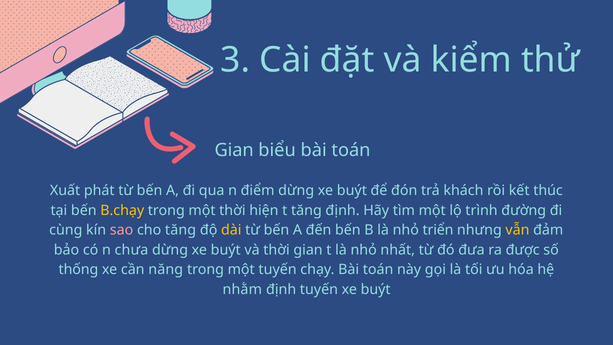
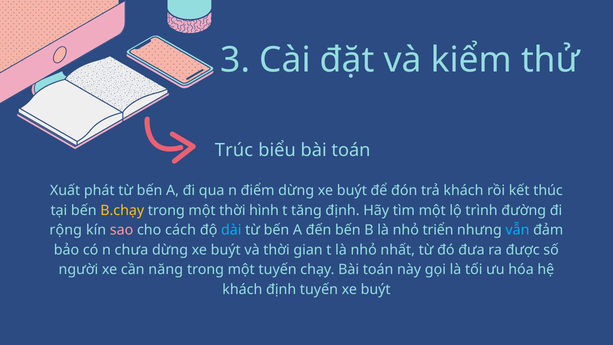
Gian: Gian -> Trúc (234, 150)
hiện: hiện -> hình (264, 210)
cùng: cùng -> rộng (66, 230)
cho tăng: tăng -> cách (181, 230)
dài colour: yellow -> light blue (231, 230)
vẫn colour: yellow -> light blue (517, 230)
thống: thống -> người (78, 270)
nhằm: nhằm -> khách (242, 289)
